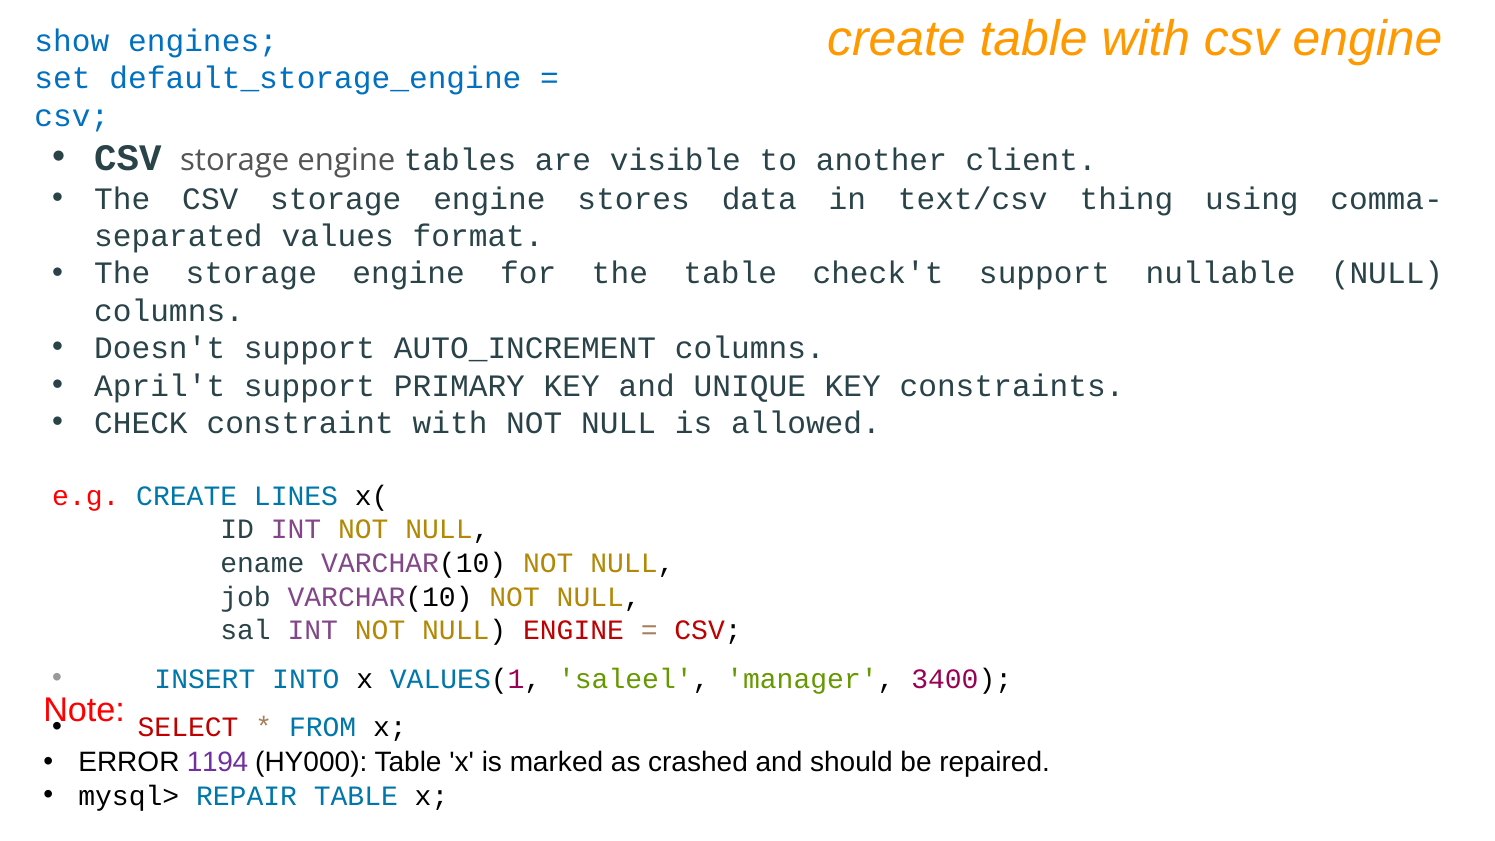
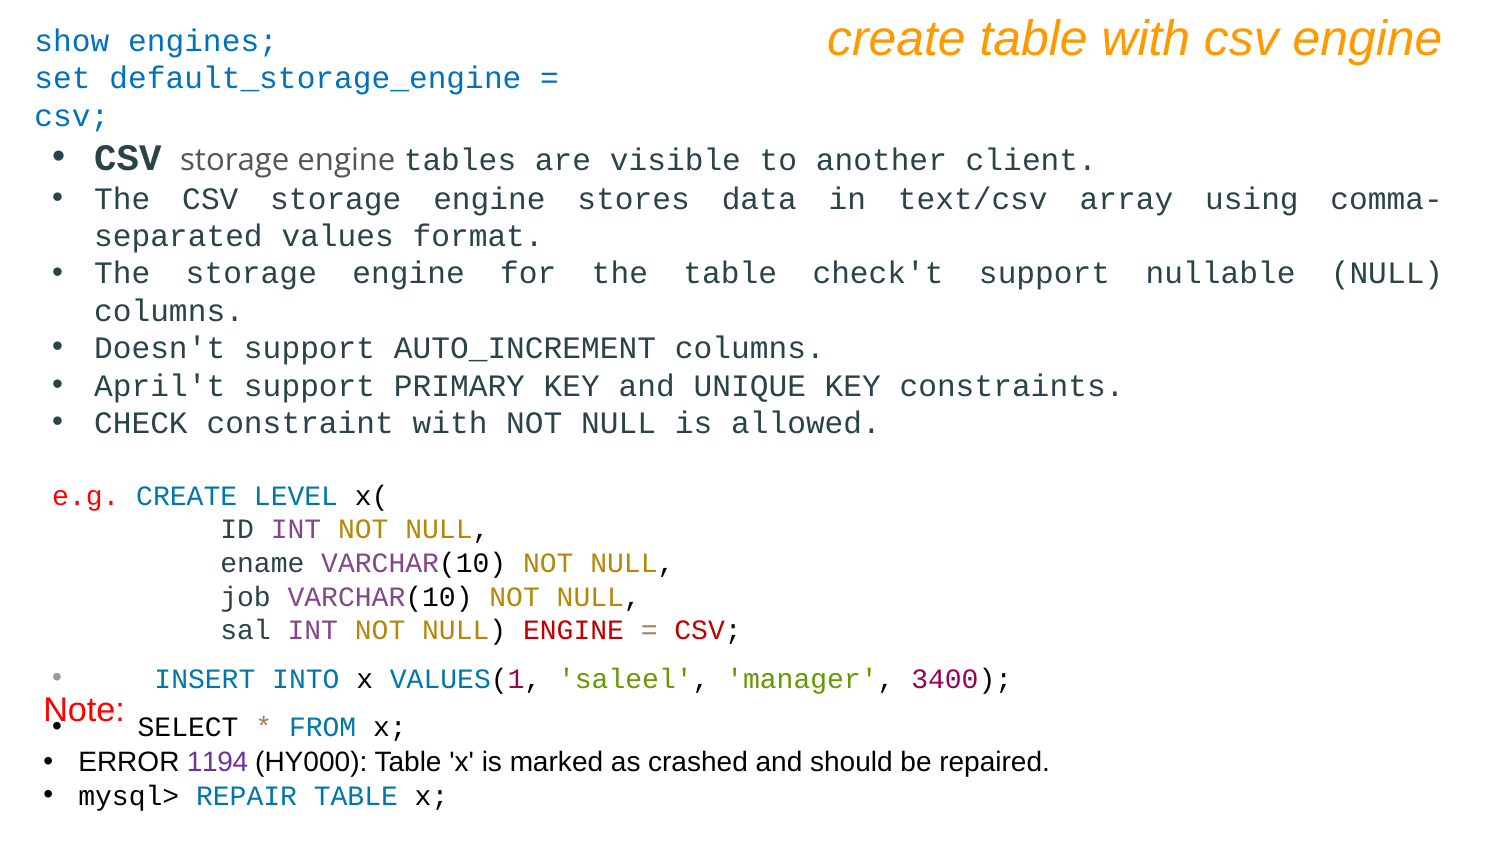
thing: thing -> array (1126, 199)
LINES: LINES -> LEVEL (296, 496)
SELECT colour: red -> black (188, 727)
